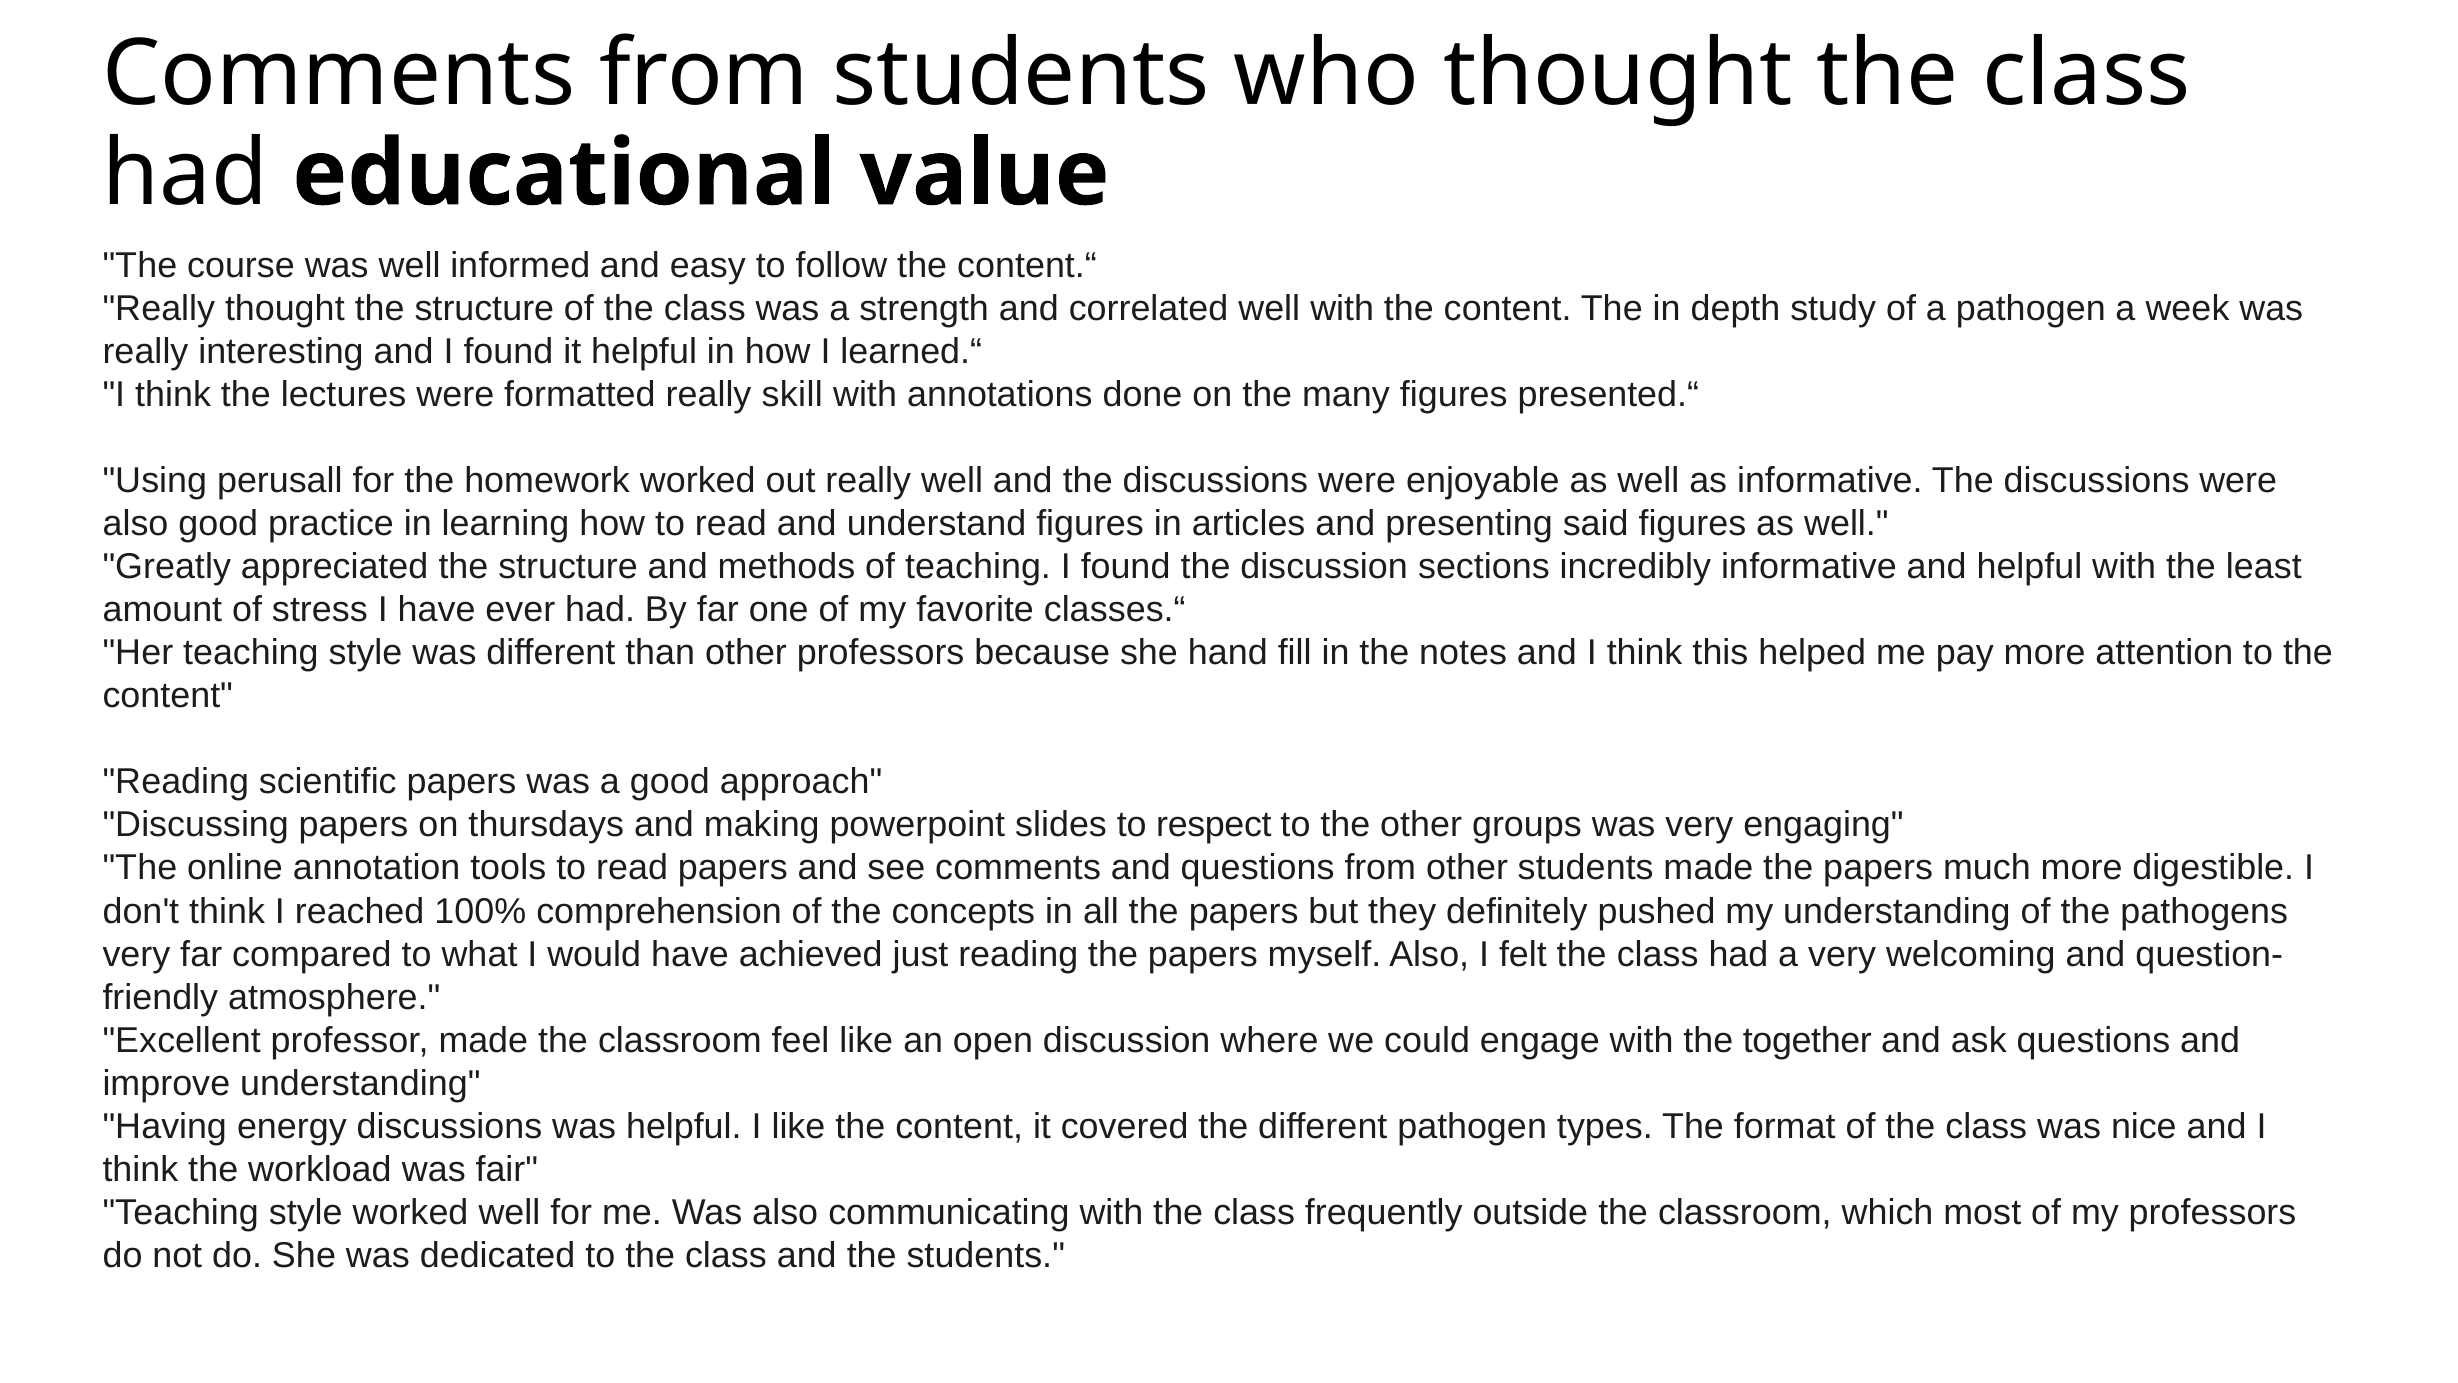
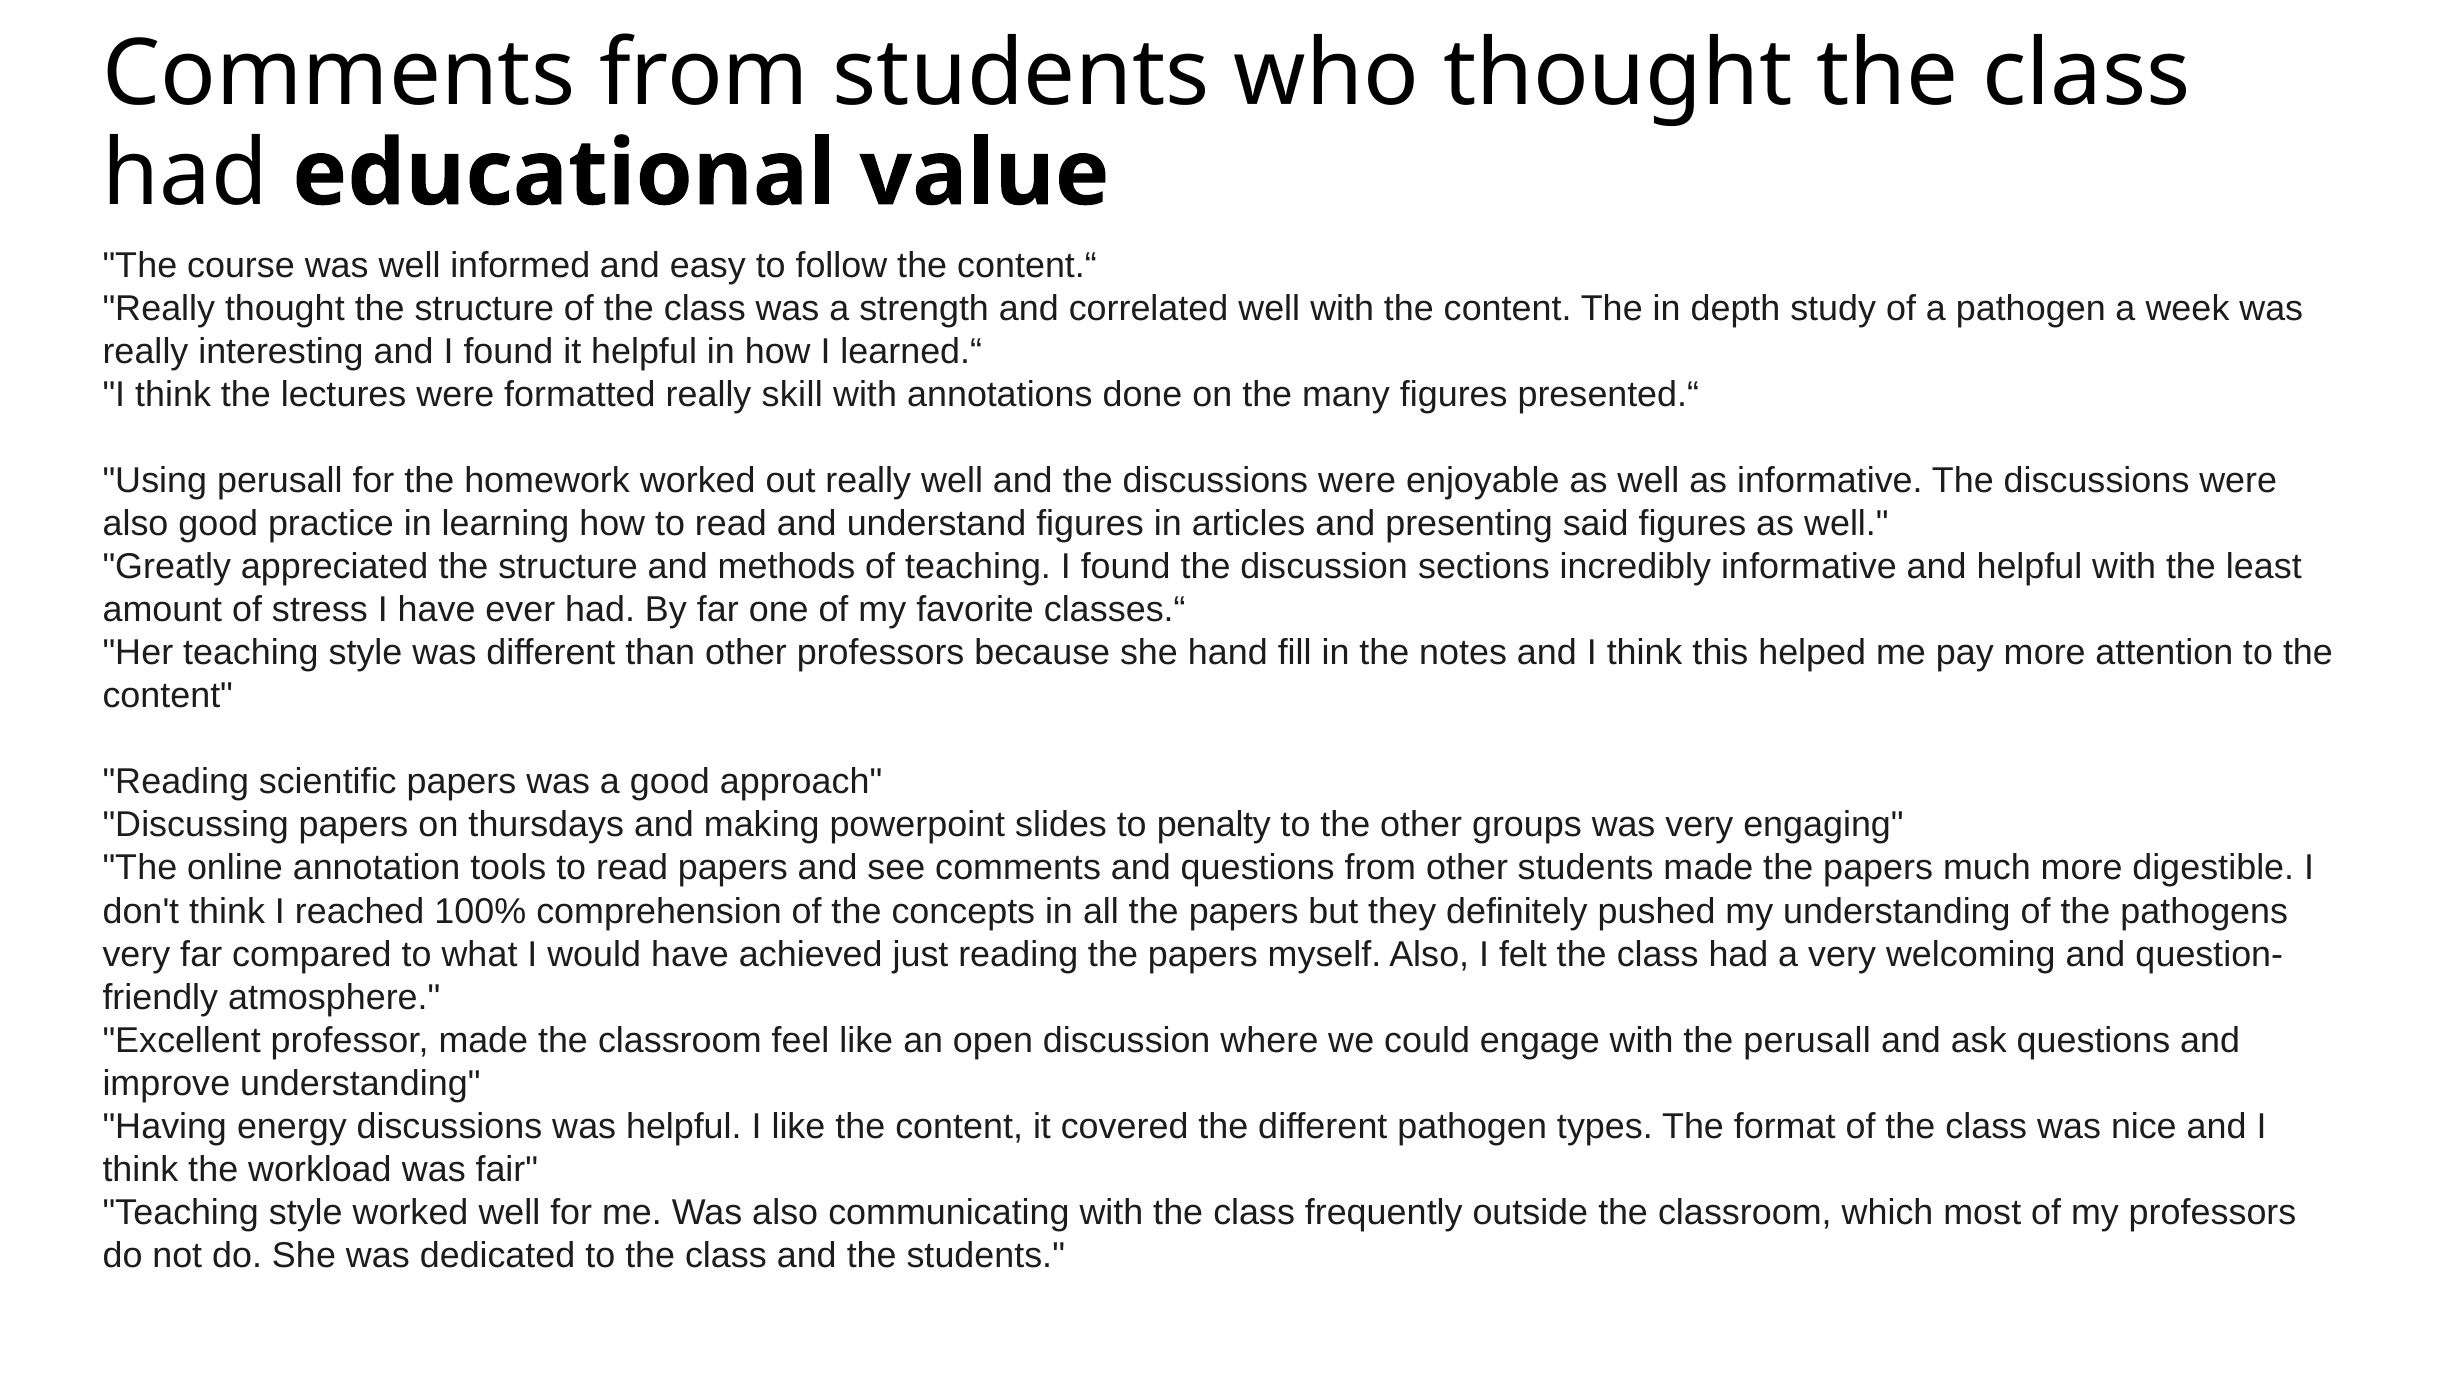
respect: respect -> penalty (1214, 825)
the together: together -> perusall (1807, 1040)
